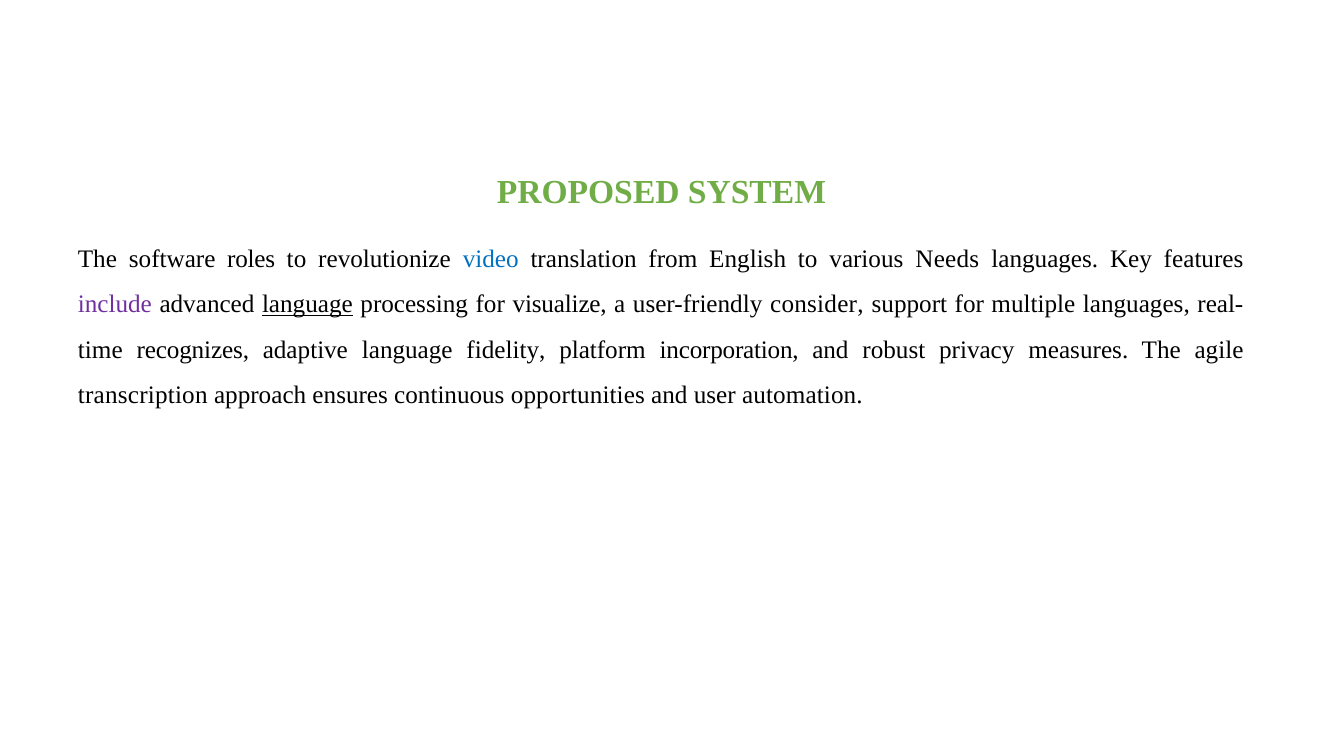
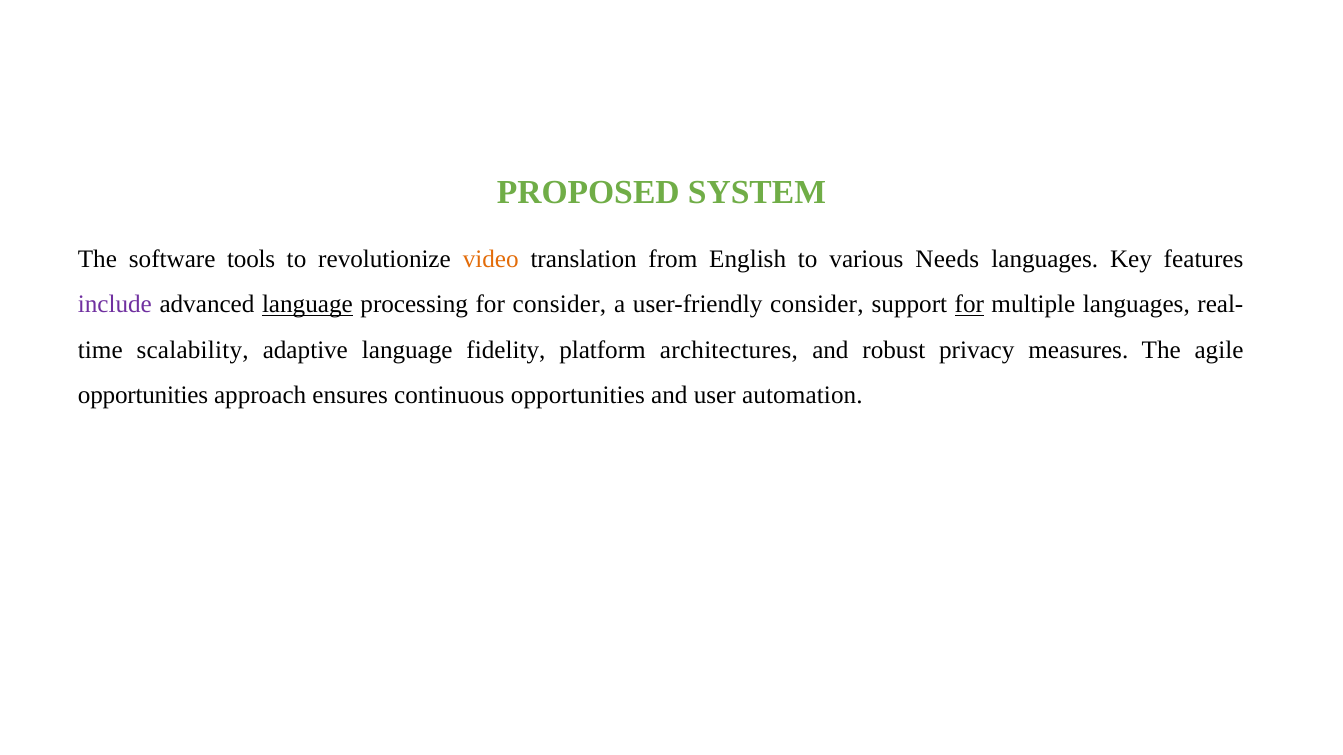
roles: roles -> tools (251, 259)
video colour: blue -> orange (491, 259)
for visualize: visualize -> consider (559, 305)
for underline: none -> present (969, 305)
recognizes: recognizes -> scalability (193, 350)
incorporation: incorporation -> architectures (729, 350)
transcription: transcription -> opportunities (143, 395)
